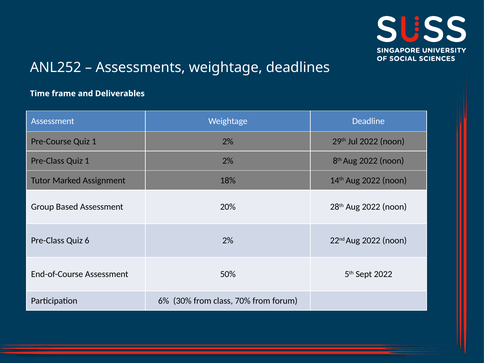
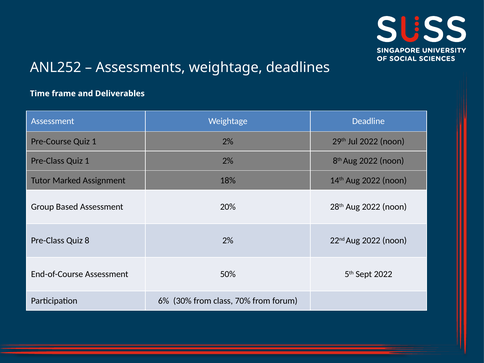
6: 6 -> 8 (87, 241)
